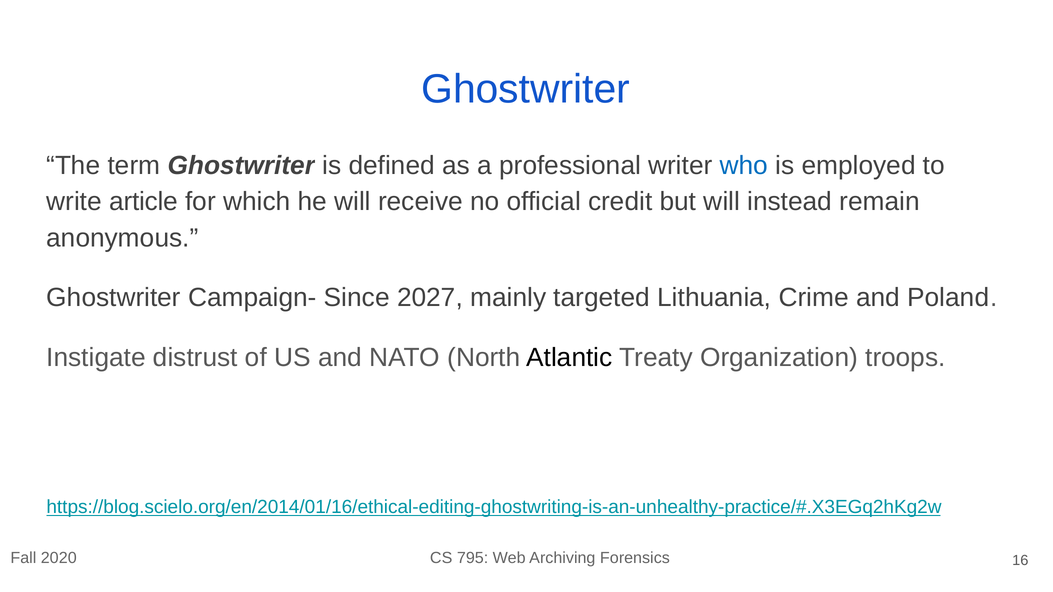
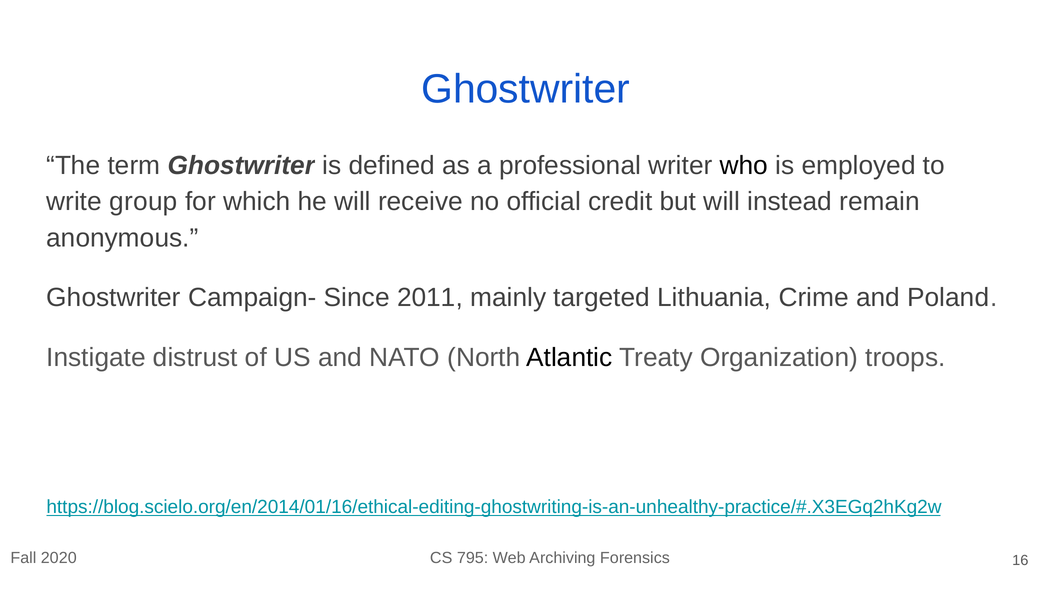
who colour: blue -> black (744, 166)
article: article -> group (143, 202)
2027: 2027 -> 2011 (430, 298)
